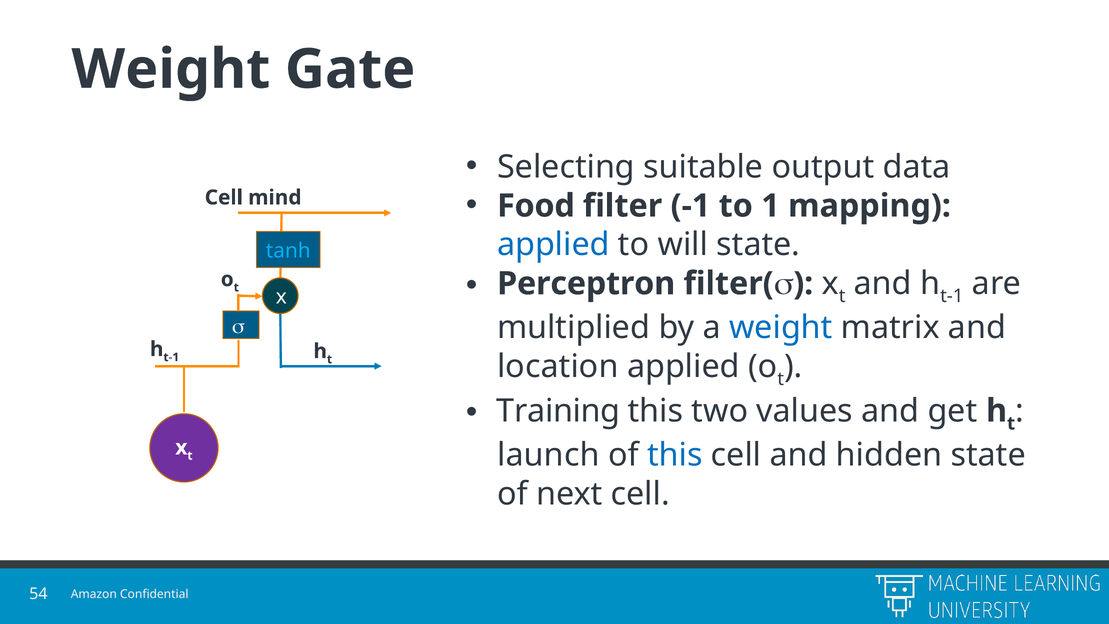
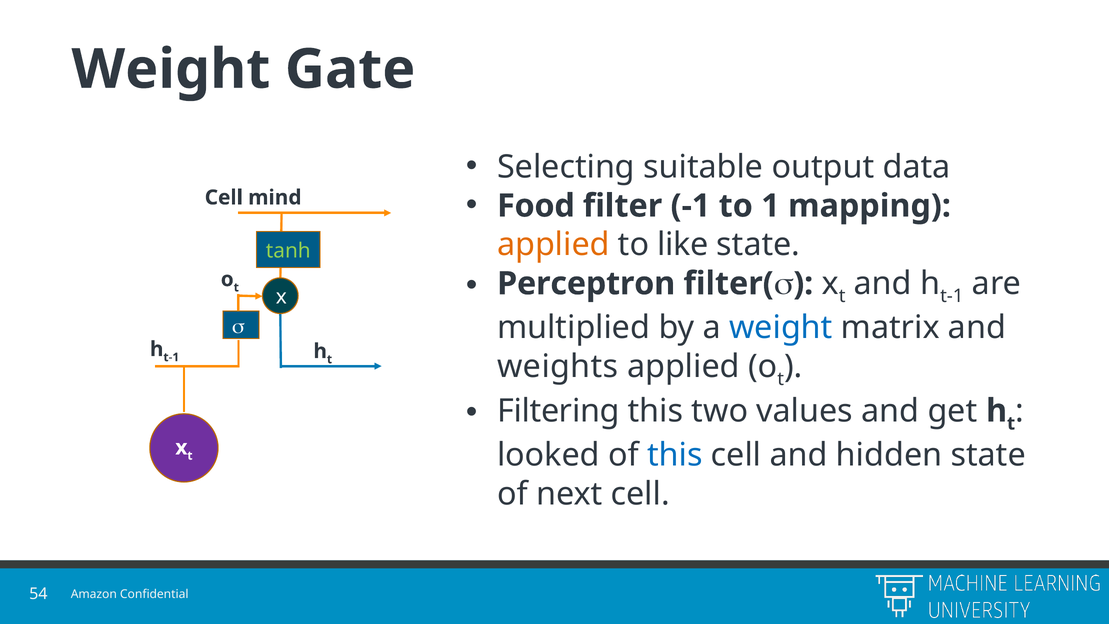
applied colour: blue -> orange (553, 245)
will: will -> like (683, 245)
tanh colour: light blue -> light green (288, 251)
location: location -> weights (558, 367)
Training: Training -> Filtering (558, 411)
launch: launch -> looked (548, 455)
